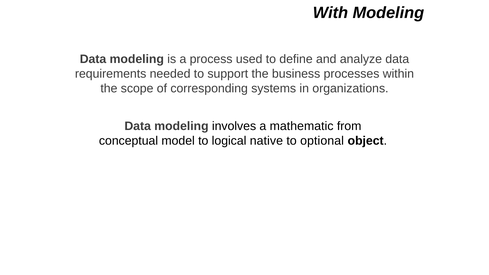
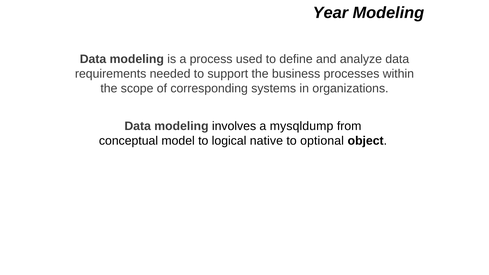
With: With -> Year (330, 13)
mathematic: mathematic -> mysqldump (302, 126)
